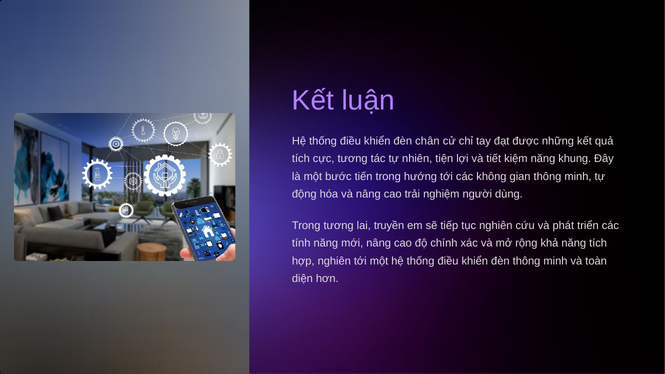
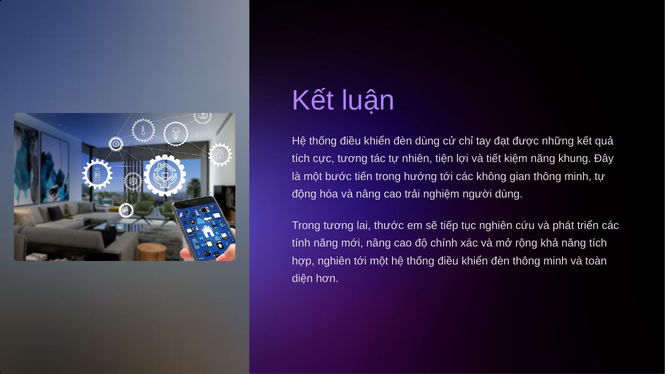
đèn chân: chân -> dùng (427, 141)
truyền: truyền -> thước (389, 226)
